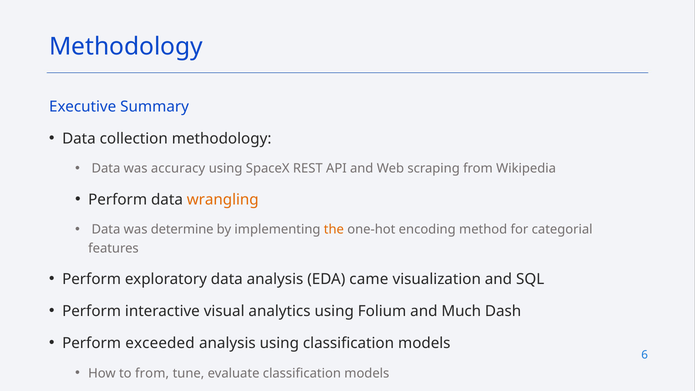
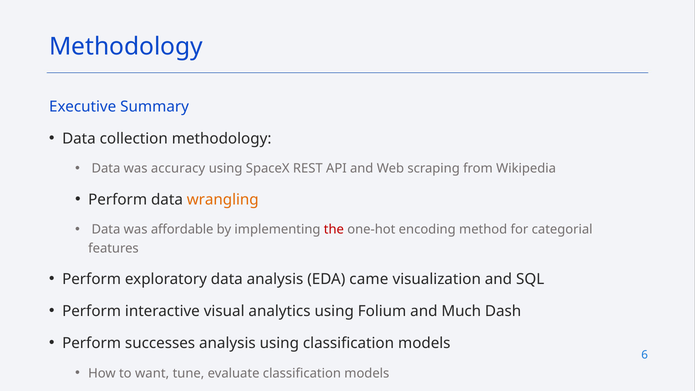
determine: determine -> affordable (182, 230)
the colour: orange -> red (334, 230)
exceeded: exceeded -> successes (160, 343)
to from: from -> want (152, 373)
